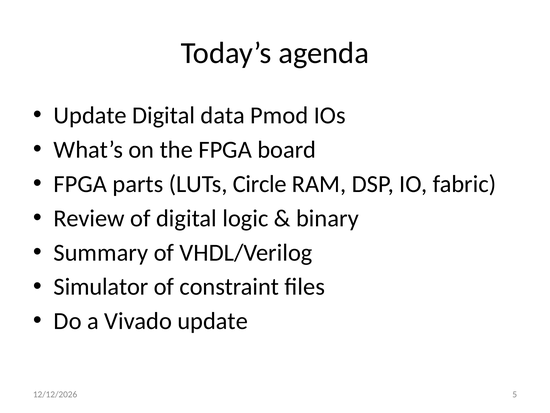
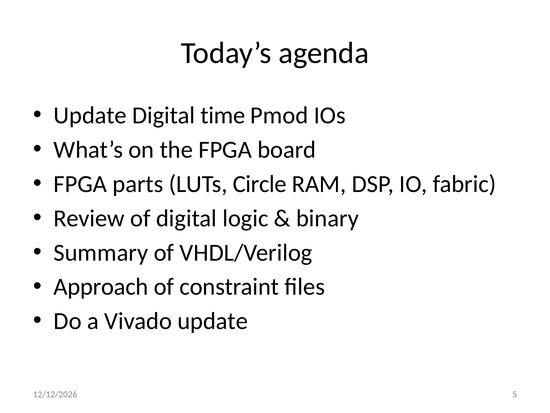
data: data -> time (223, 115)
Simulator: Simulator -> Approach (101, 287)
